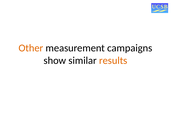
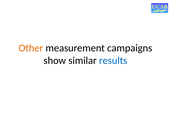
results colour: orange -> blue (113, 61)
